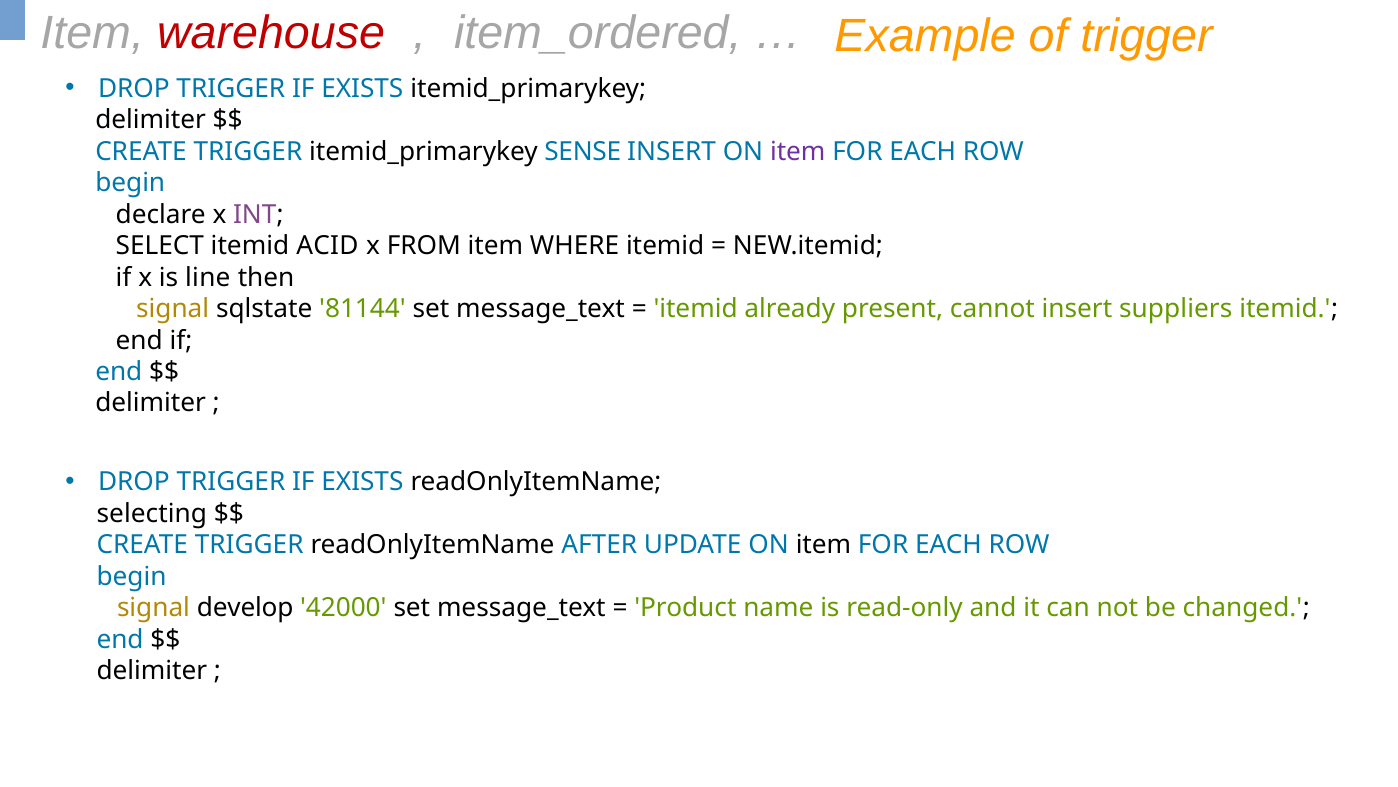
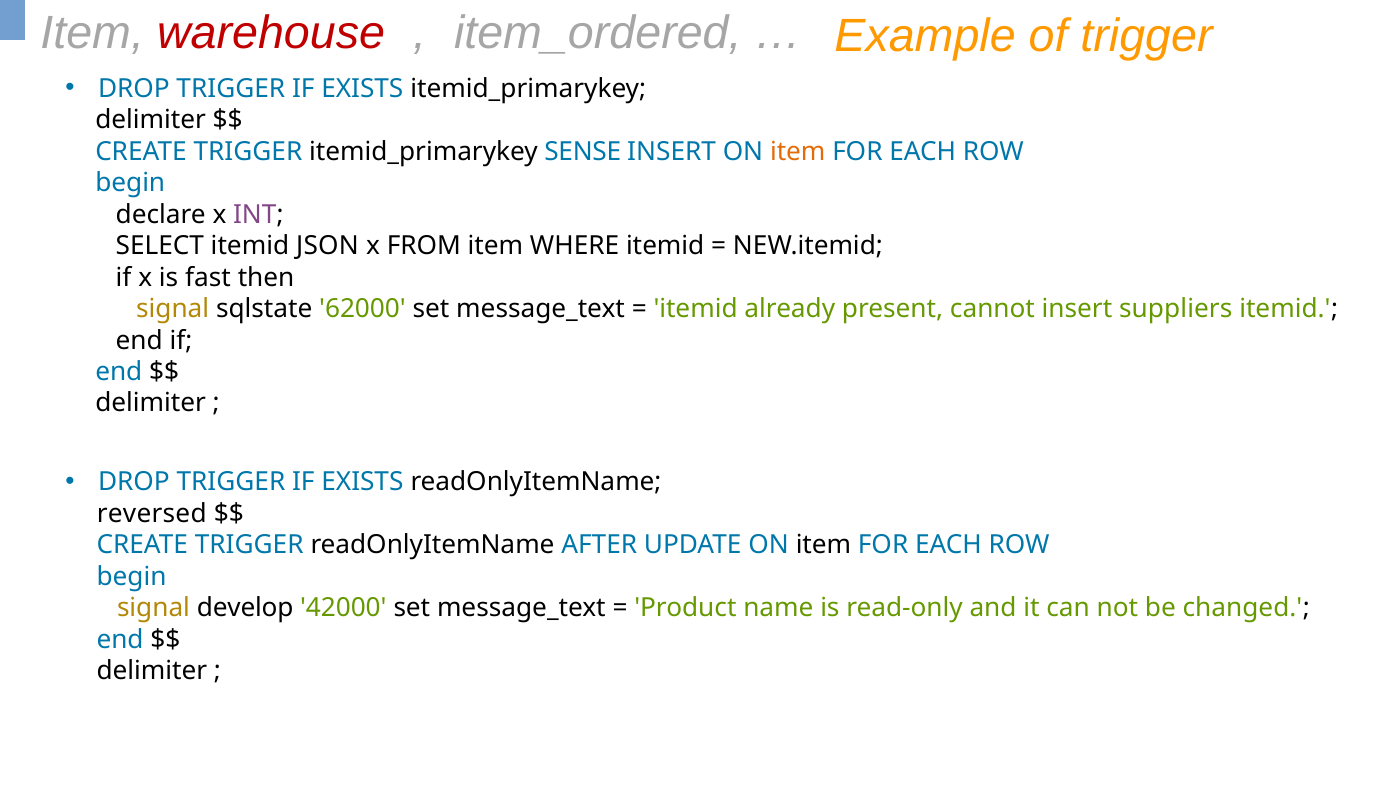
item colour: purple -> orange (798, 151)
ACID: ACID -> JSON (327, 246)
line: line -> fast (208, 277)
81144: 81144 -> 62000 (362, 309)
selecting: selecting -> reversed (152, 513)
